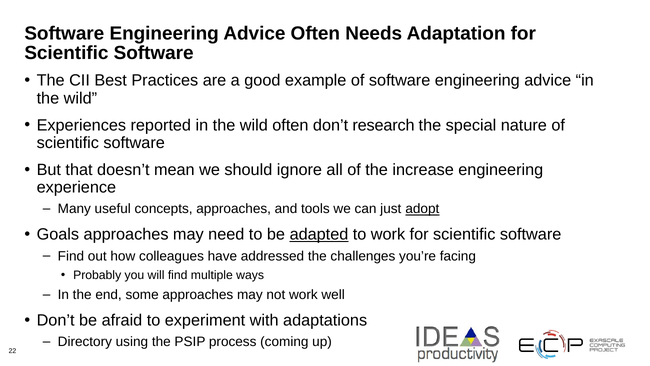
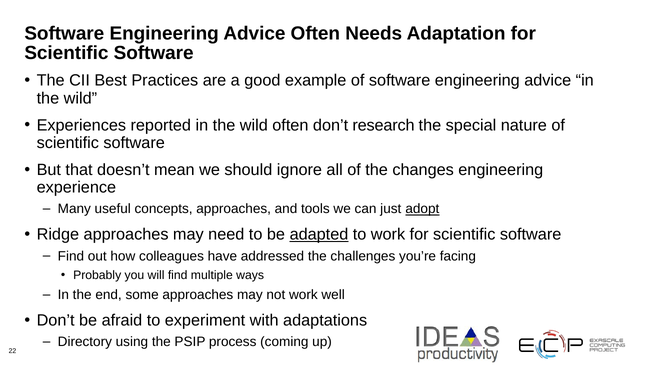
increase: increase -> changes (423, 170)
Goals: Goals -> Ridge (58, 234)
